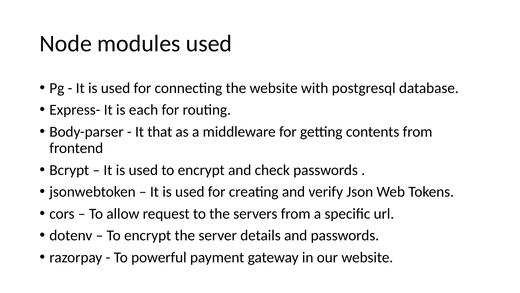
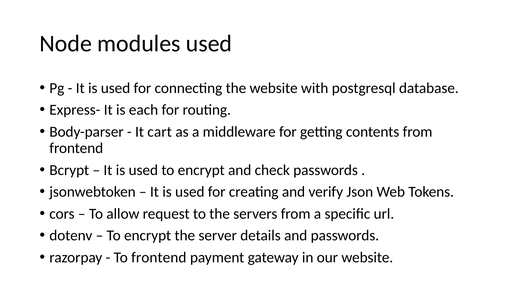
that: that -> cart (160, 132)
To powerful: powerful -> frontend (159, 257)
